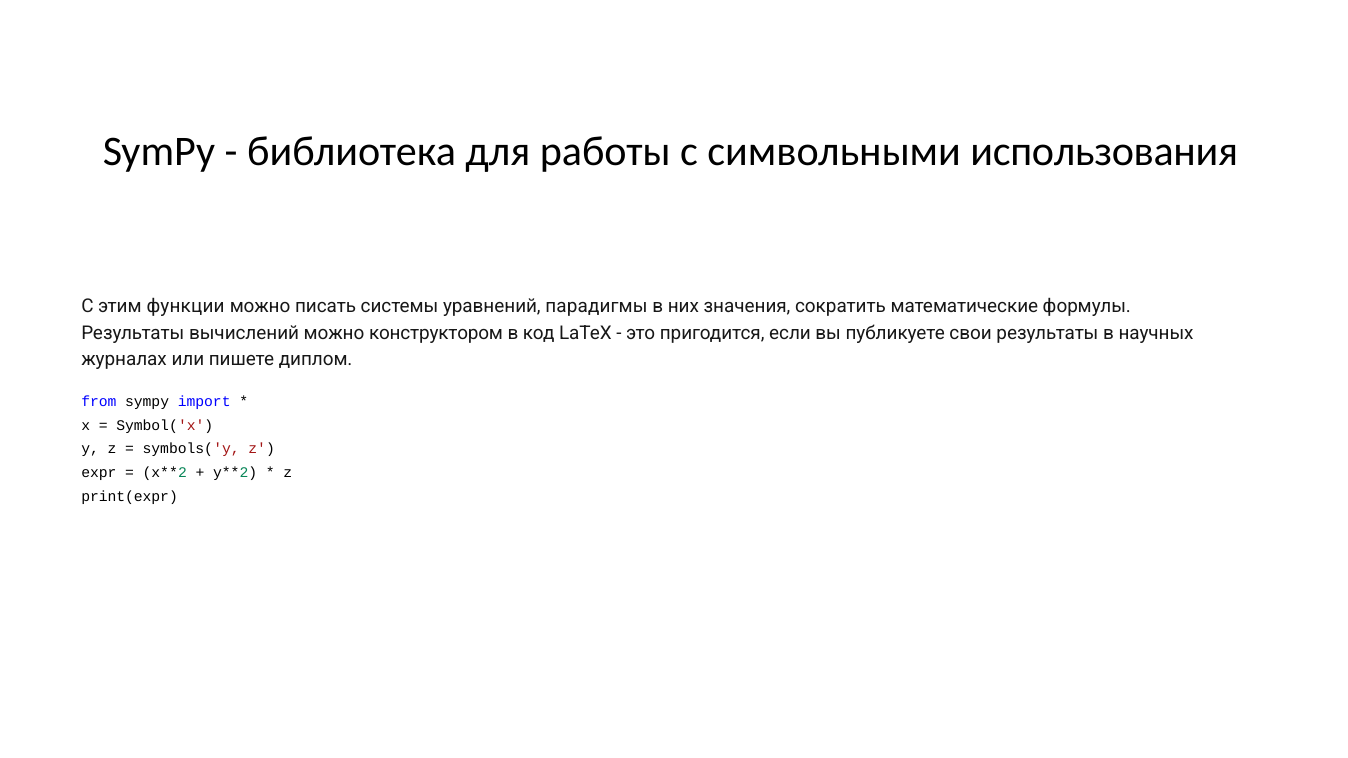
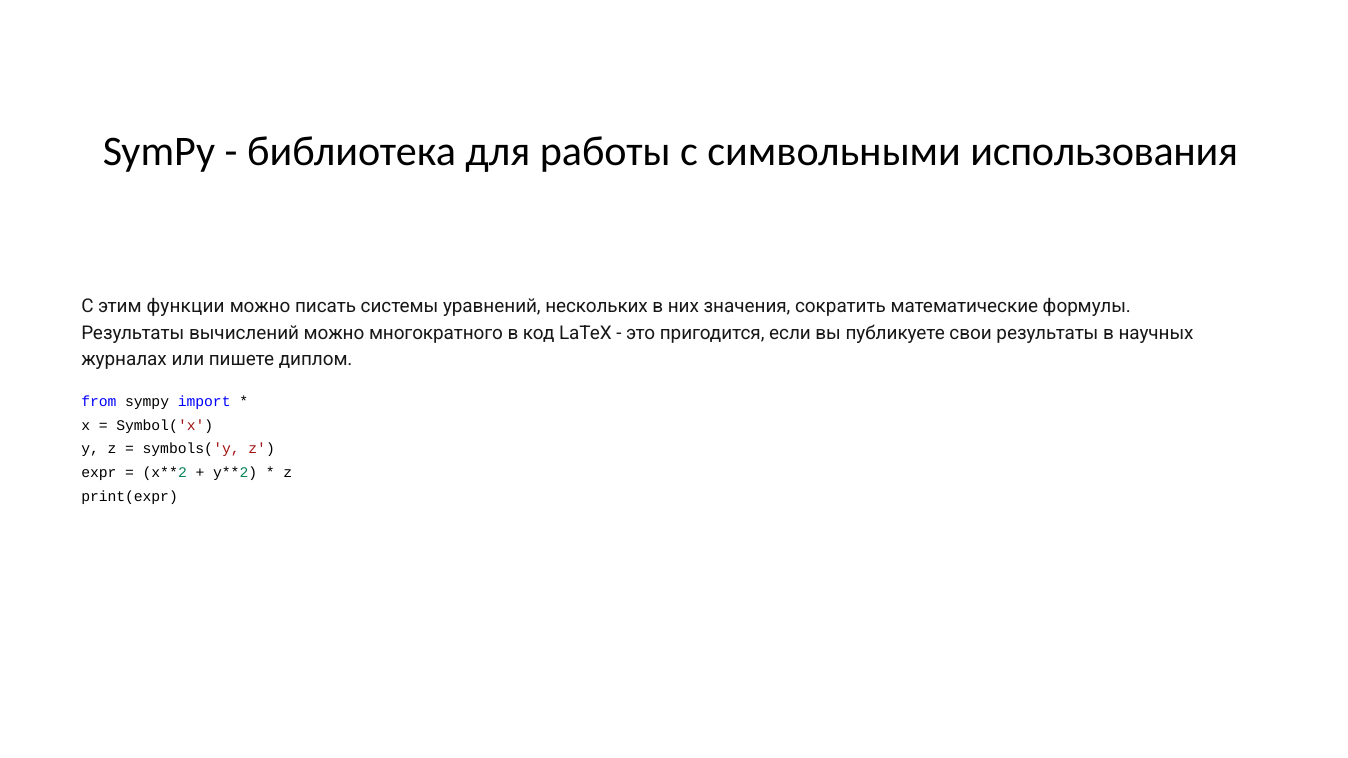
парадигмы: парадигмы -> нескольких (597, 307)
конструктором: конструктором -> многократного (436, 333)
